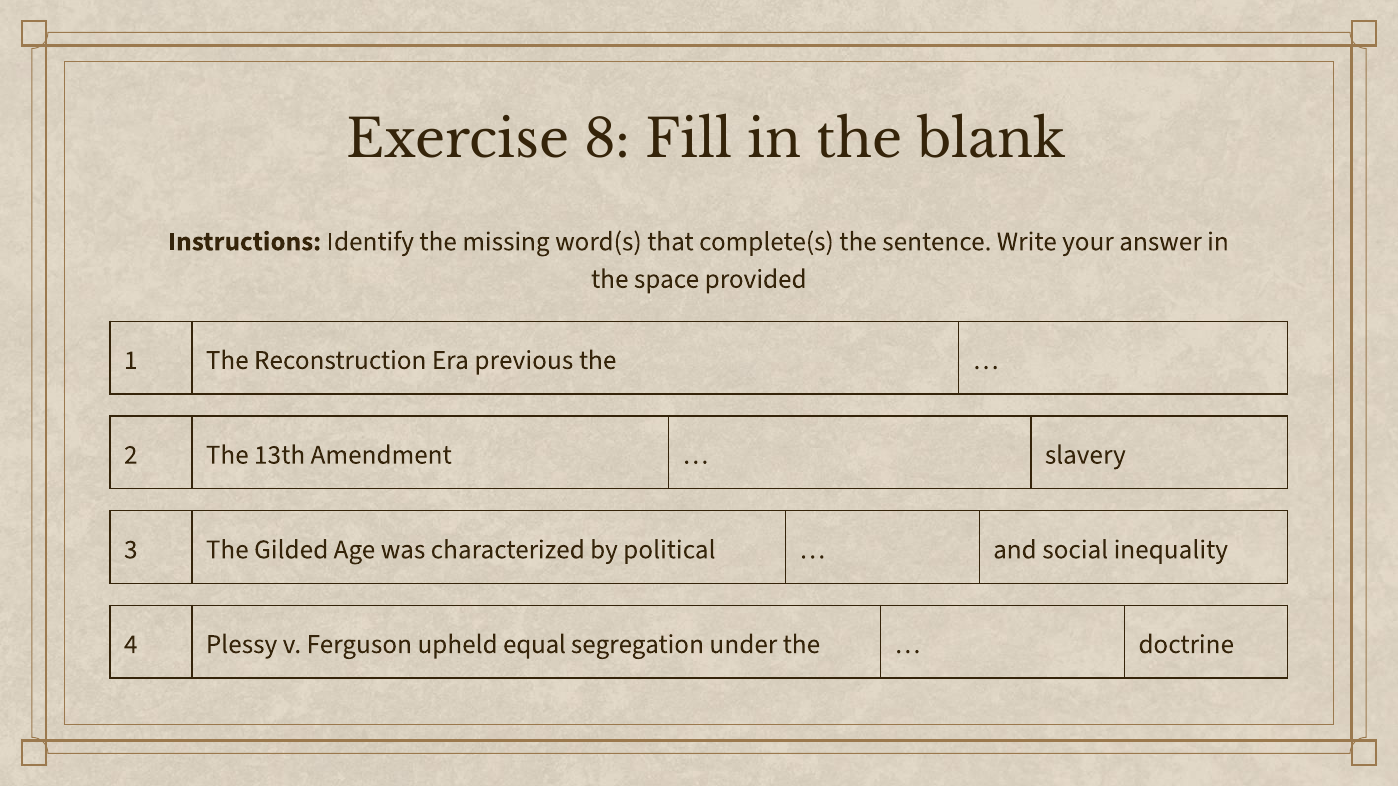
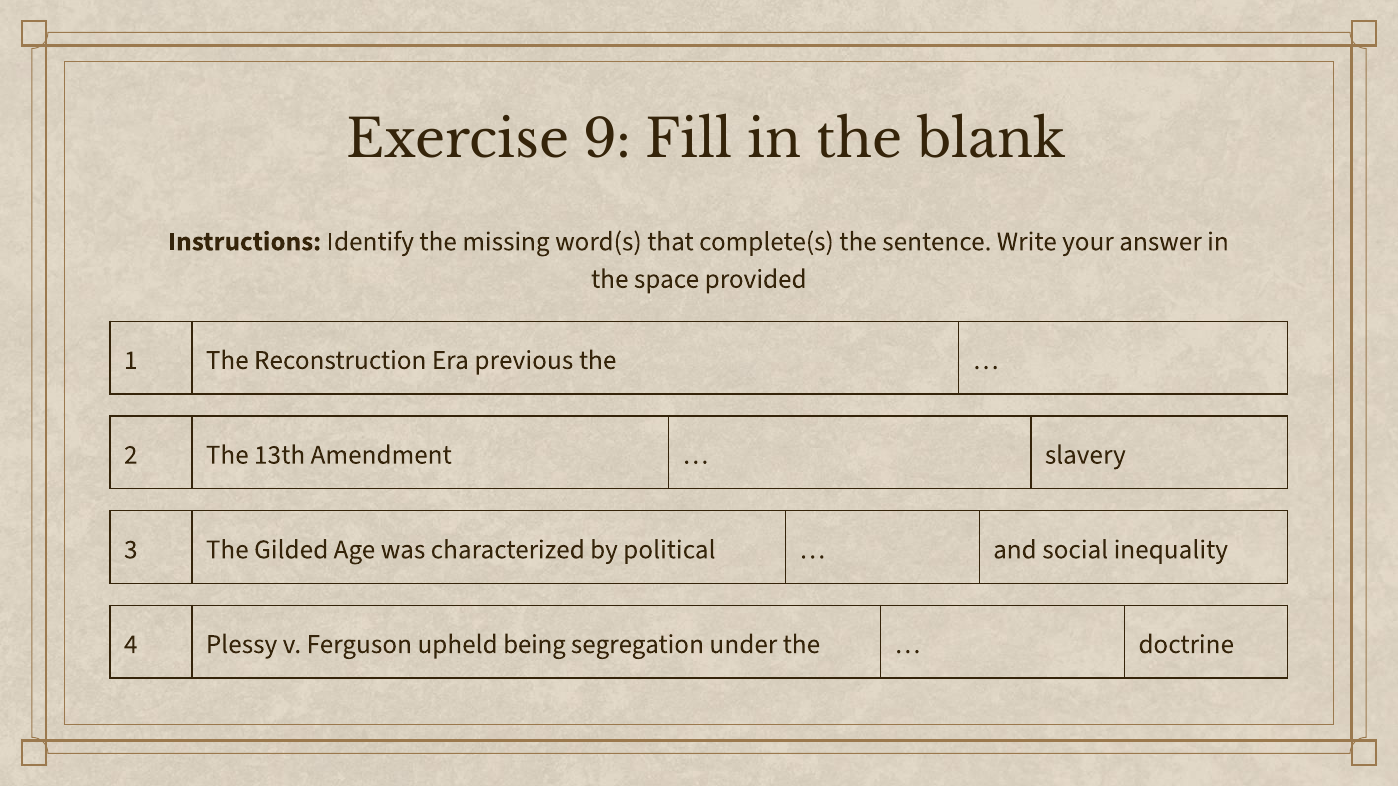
8: 8 -> 9 (608, 140)
equal: equal -> being (534, 644)
